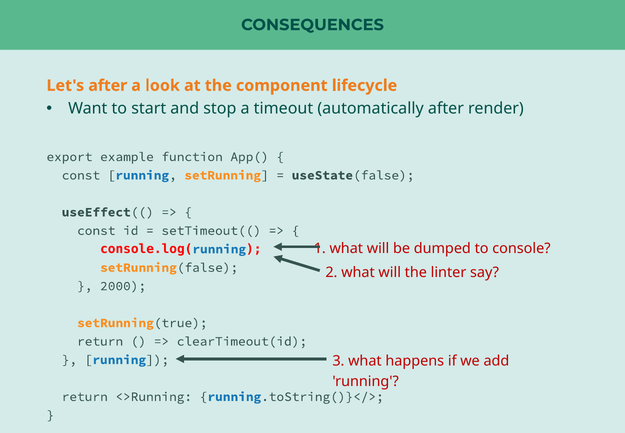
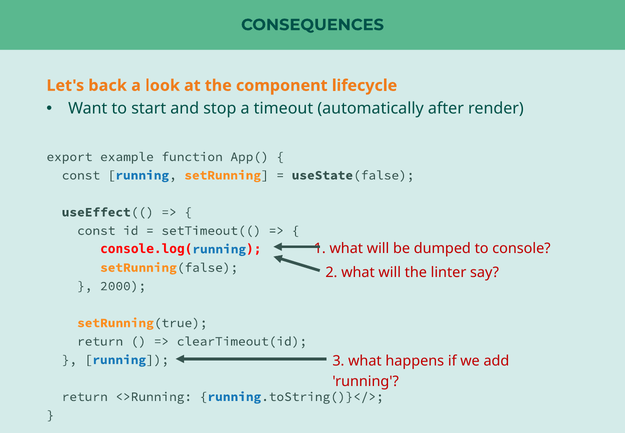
Let's after: after -> back (108, 85)
